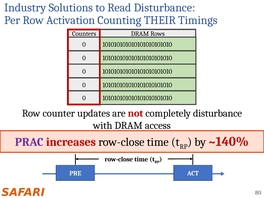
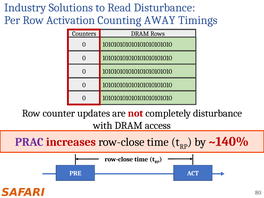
THEIR: THEIR -> AWAY (160, 20)
